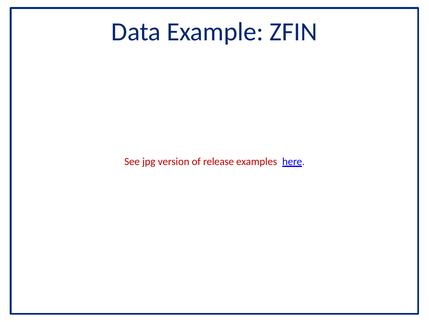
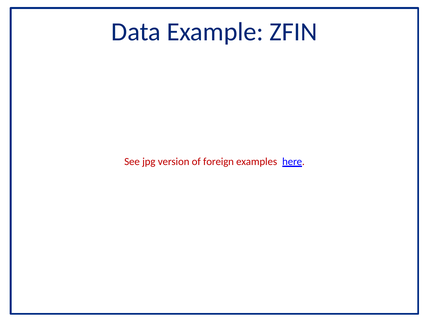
release: release -> foreign (219, 162)
